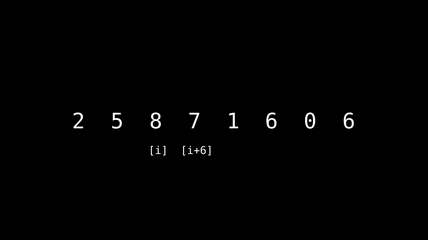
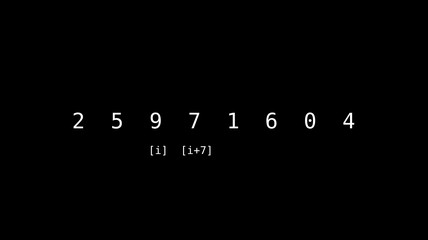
8: 8 -> 9 (156, 122)
0 6: 6 -> 4 (349, 122)
i+6: i+6 -> i+7 (197, 151)
